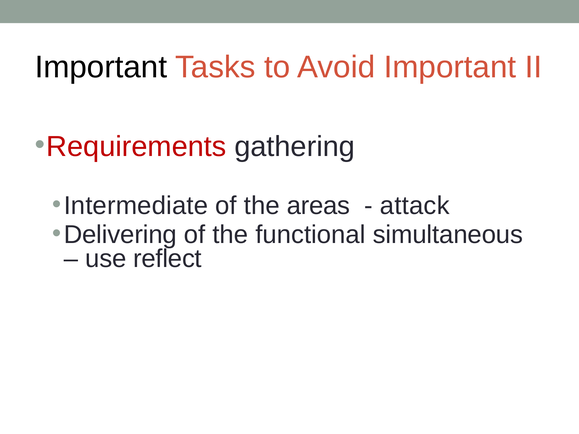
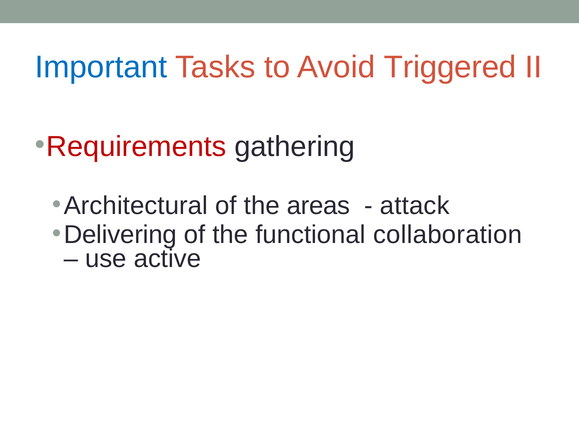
Important colour: black -> blue (101, 67)
Avoid Important: Important -> Triggered (450, 67)
Intermediate: Intermediate -> Architectural (136, 206)
simultaneous: simultaneous -> collaboration (448, 235)
reflect: reflect -> active (167, 259)
